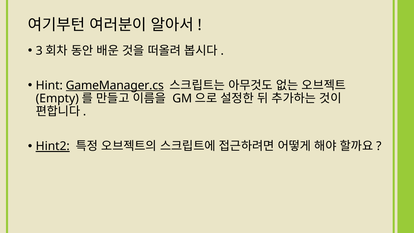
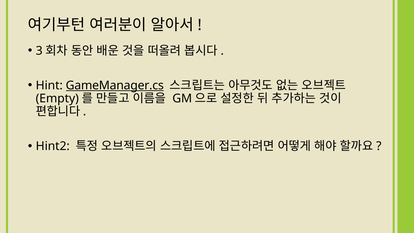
Hint2 underline: present -> none (53, 146)
